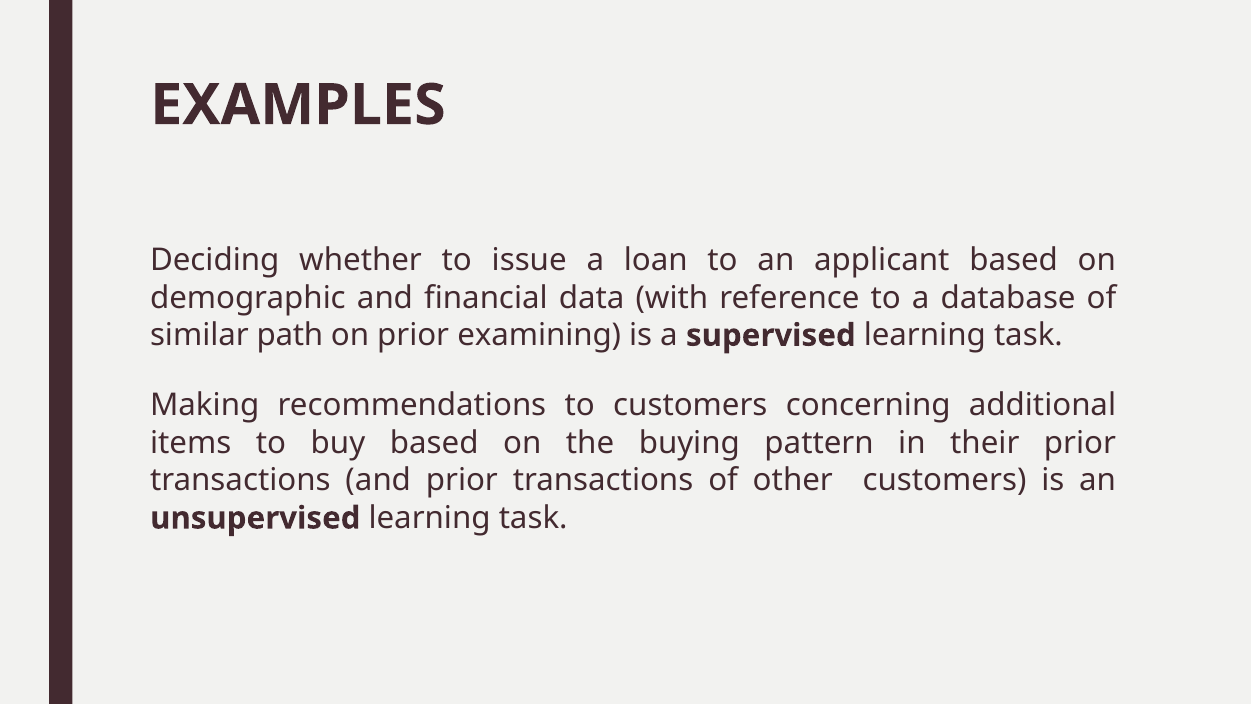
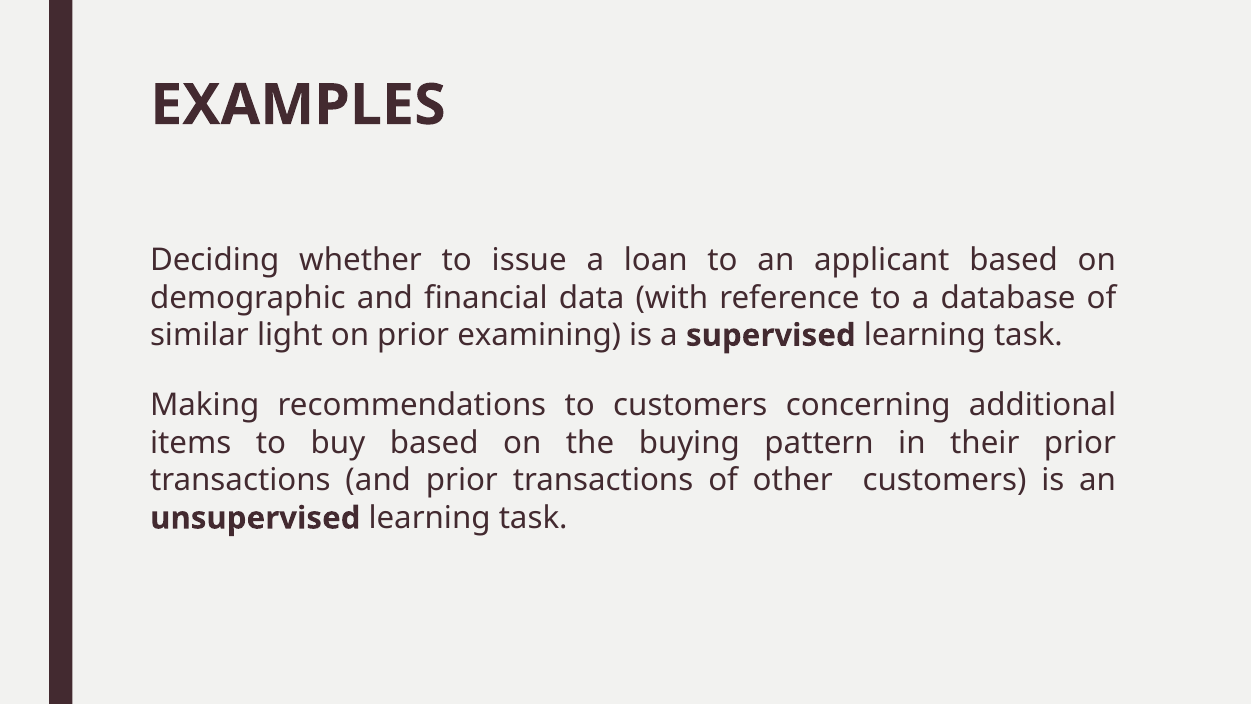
path: path -> light (290, 335)
